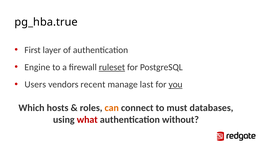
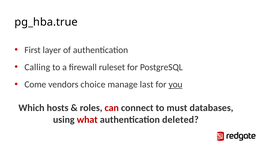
Engine: Engine -> Calling (37, 67)
ruleset underline: present -> none (112, 67)
Users: Users -> Come (35, 84)
recent: recent -> choice (93, 84)
can colour: orange -> red (112, 108)
without: without -> deleted (180, 120)
